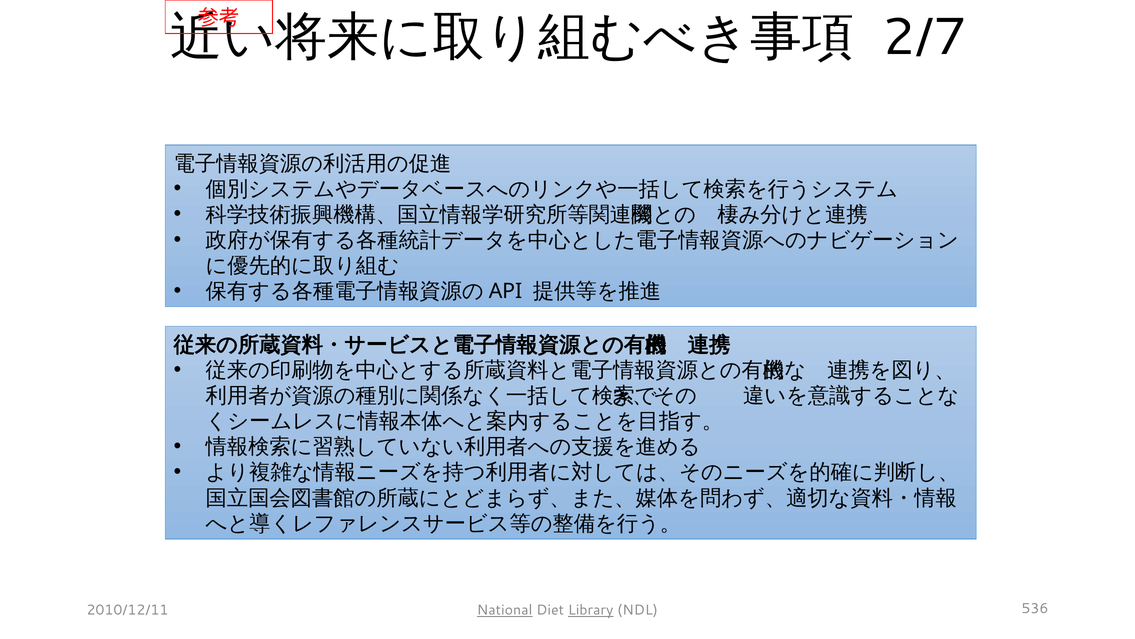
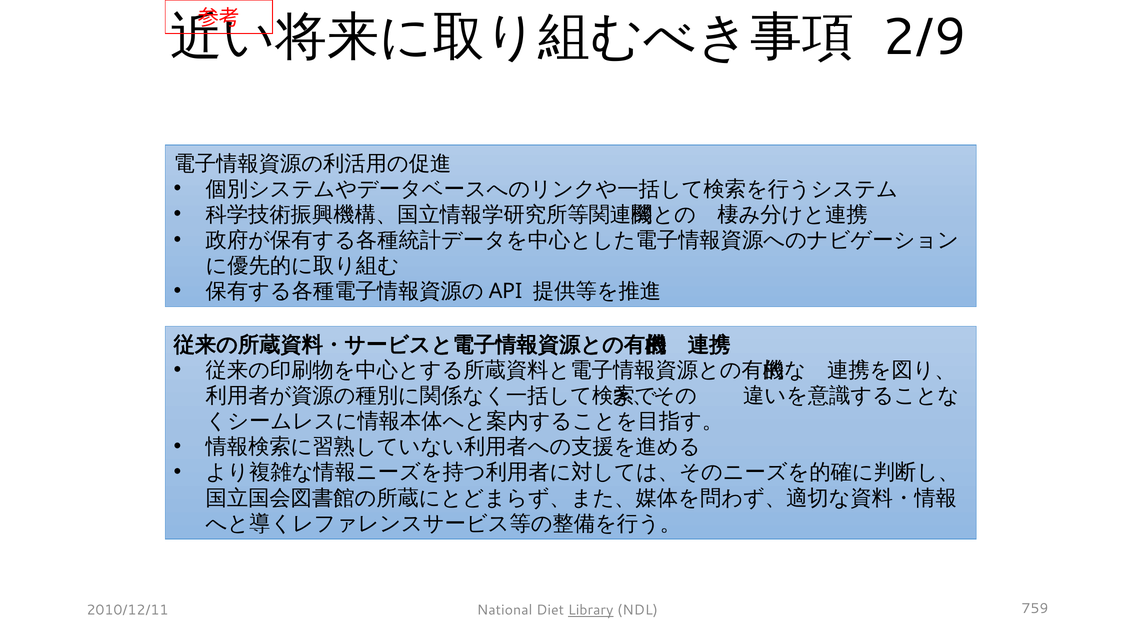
2/7: 2/7 -> 2/9 (924, 37)
National underline: present -> none (505, 610)
536: 536 -> 759 (1035, 608)
